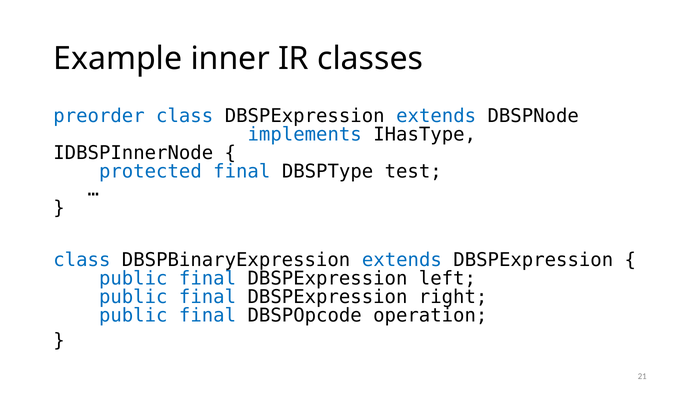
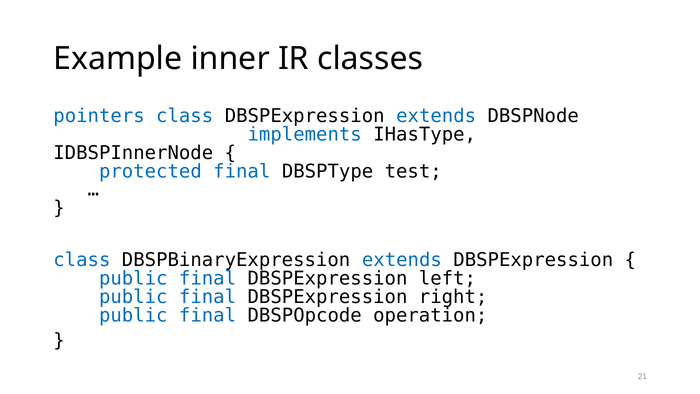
preorder: preorder -> pointers (99, 116)
